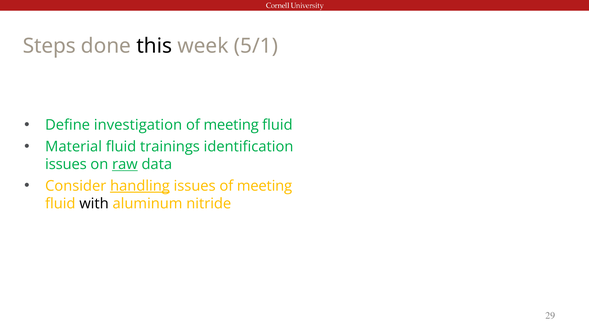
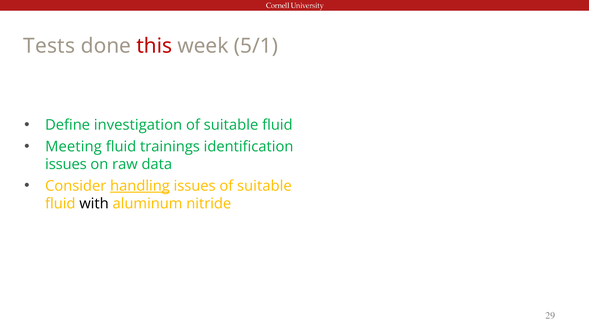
Steps: Steps -> Tests (49, 46)
this colour: black -> red (154, 46)
meeting: meeting -> suitable (231, 125)
Material: Material -> Meeting (74, 147)
raw underline: present -> none (125, 164)
issues of meeting: meeting -> suitable (264, 186)
